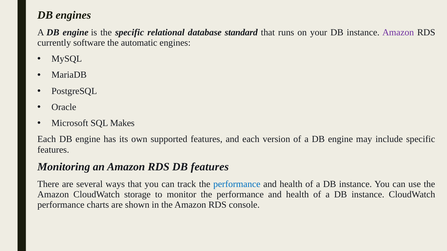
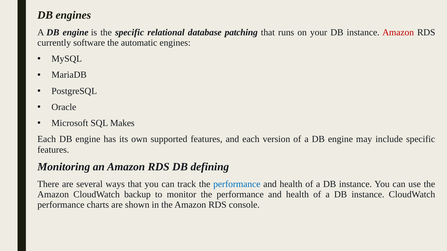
standard: standard -> patching (241, 32)
Amazon colour: purple -> red (398, 32)
DB features: features -> defining (210, 167)
storage: storage -> backup (137, 195)
